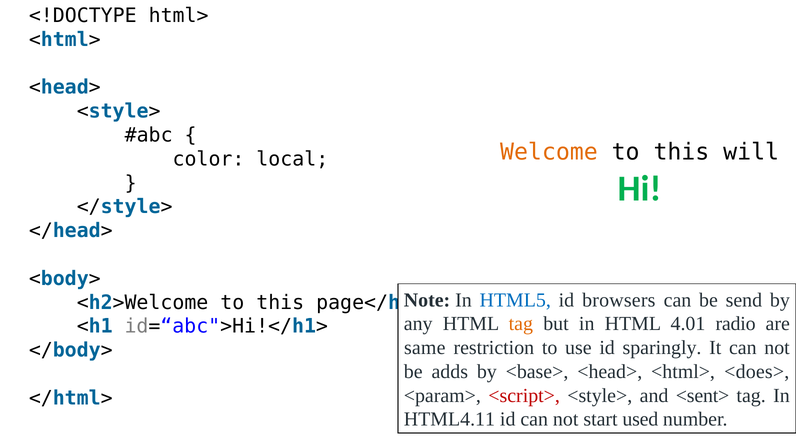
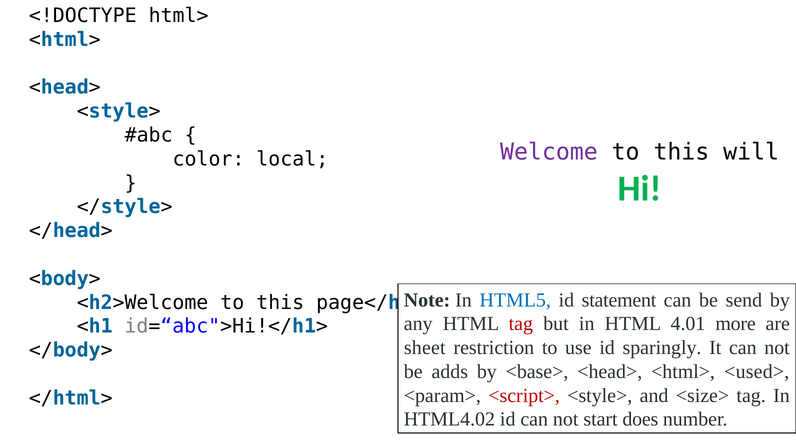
Welcome colour: orange -> purple (549, 152)
browsers: browsers -> statement (619, 300)
tag colour: orange -> red (521, 324)
radio: radio -> more (736, 324)
same: same -> sheet (425, 348)
<does>: <does> -> <used> (757, 371)
<sent>: <sent> -> <size> (702, 395)
HTML4.11: HTML4.11 -> HTML4.02 (449, 419)
used: used -> does (640, 419)
